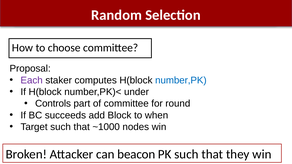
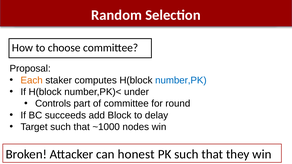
Each colour: purple -> orange (32, 80)
when: when -> delay (157, 115)
beacon: beacon -> honest (136, 154)
